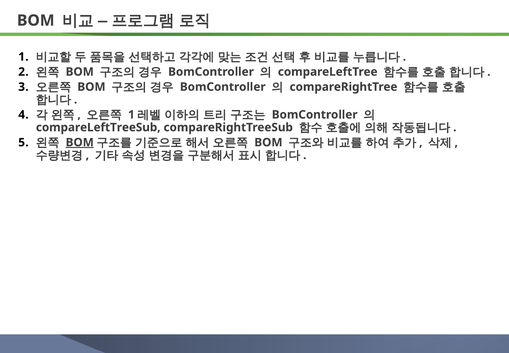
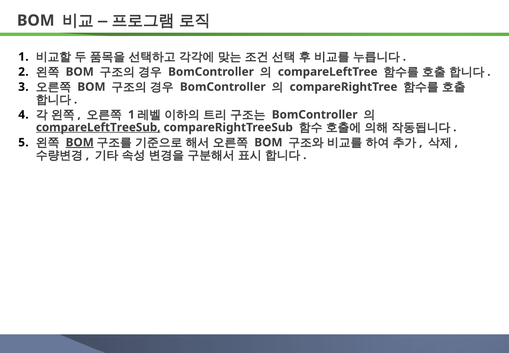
compareLeftTreeSub underline: none -> present (98, 127)
